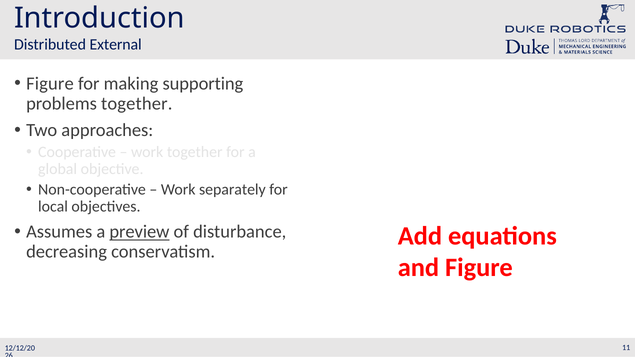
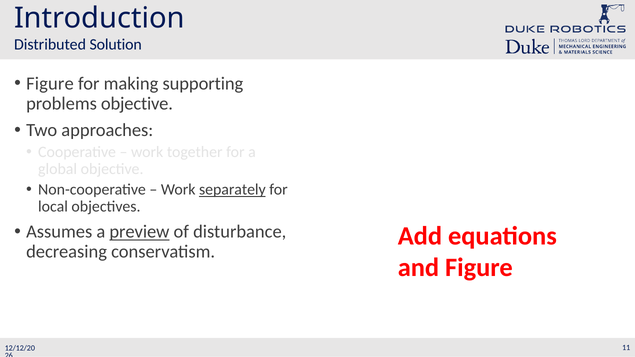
External: External -> Solution (116, 44)
problems together: together -> objective (137, 104)
separately underline: none -> present (232, 190)
